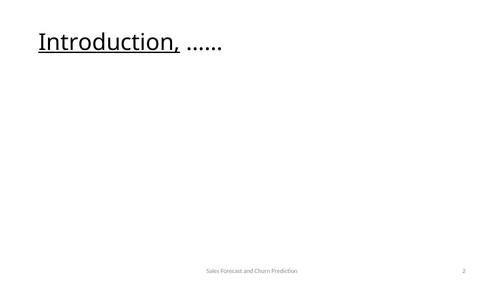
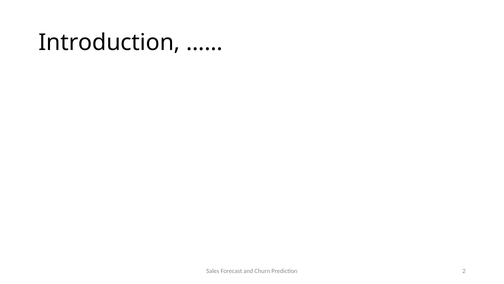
Introduction underline: present -> none (109, 42)
